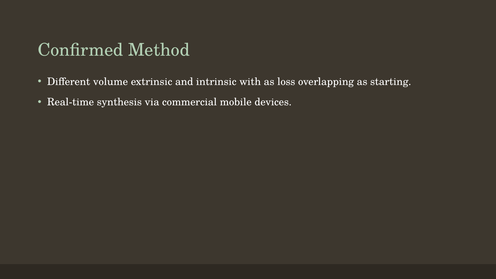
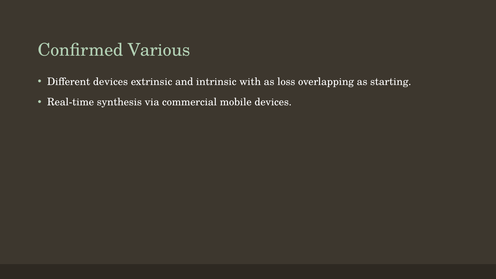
Method: Method -> Various (159, 50)
Different volume: volume -> devices (110, 82)
